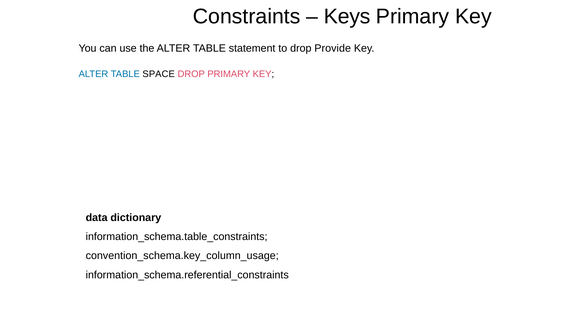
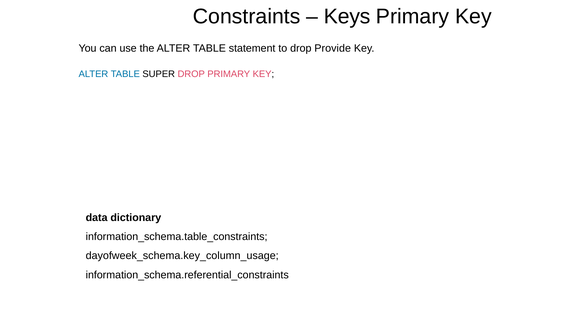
SPACE: SPACE -> SUPER (159, 74)
convention_schema.key_column_usage: convention_schema.key_column_usage -> dayofweek_schema.key_column_usage (182, 256)
